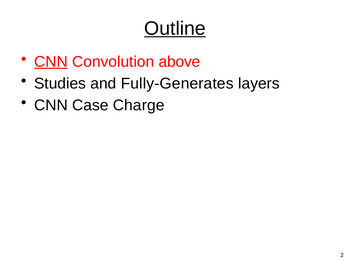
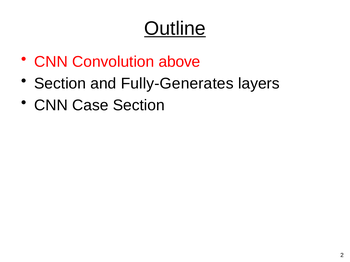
CNN underline: present -> none (51, 62)
Studies: Studies -> Section (60, 84)
Case Charge: Charge -> Section (139, 105)
